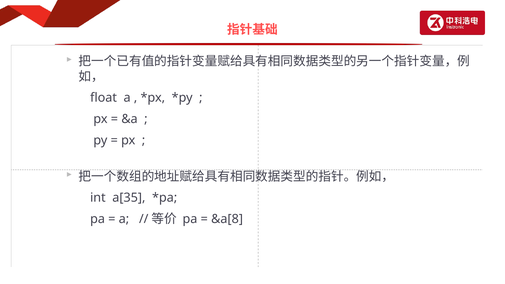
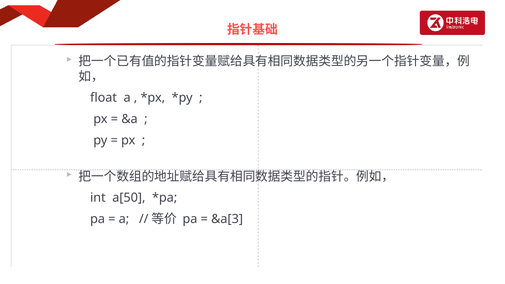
a[35: a[35 -> a[50 (129, 198)
&a[8: &a[8 -> &a[3 (227, 219)
